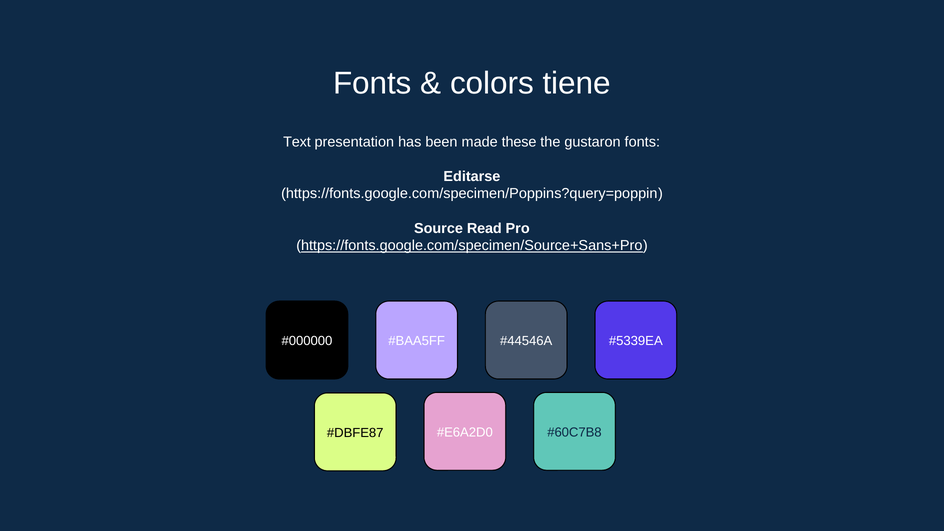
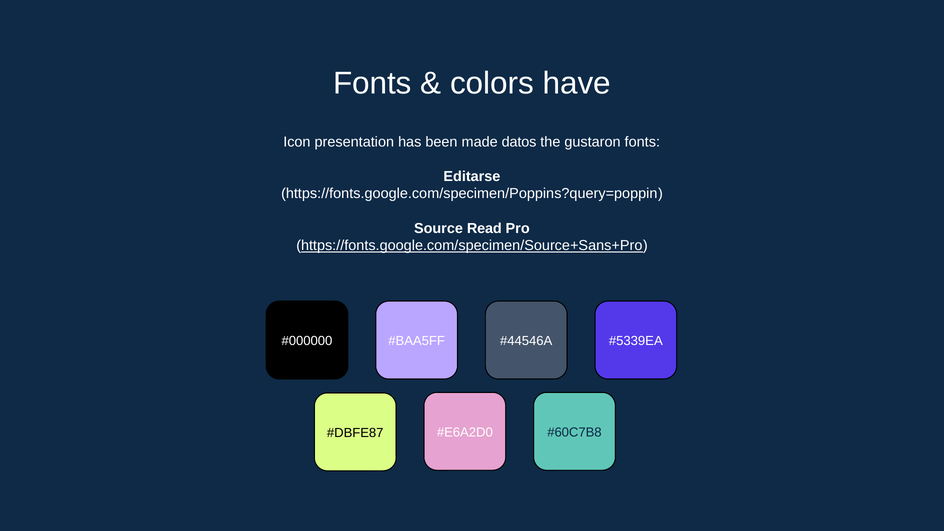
tiene: tiene -> have (577, 83)
Text: Text -> Icon (297, 142)
these: these -> datos (519, 142)
